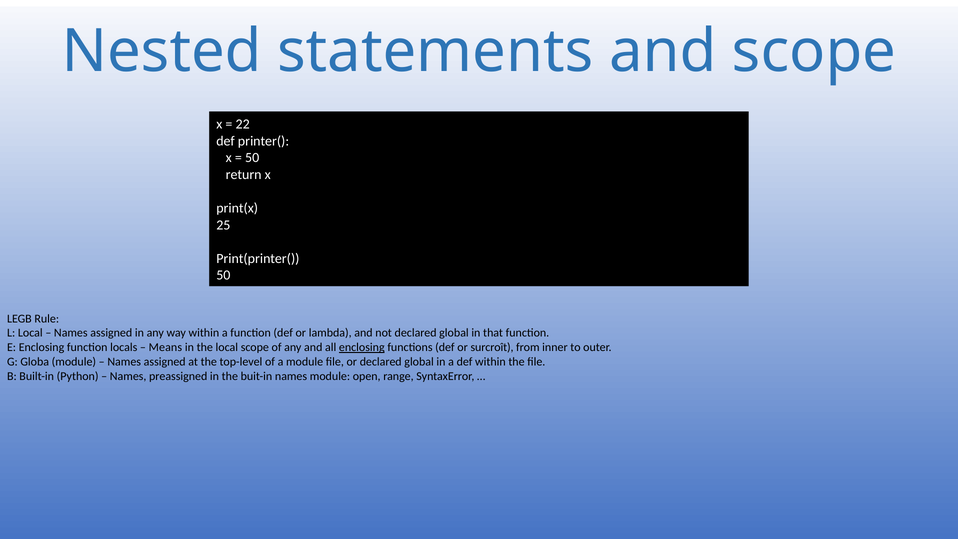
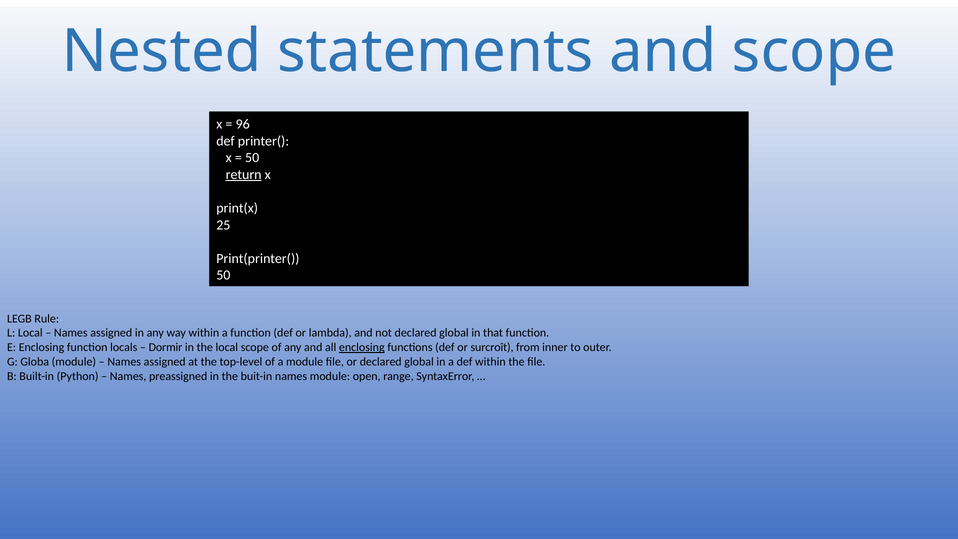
22: 22 -> 96 (243, 124)
return underline: none -> present (244, 175)
Means: Means -> Dormir (166, 347)
